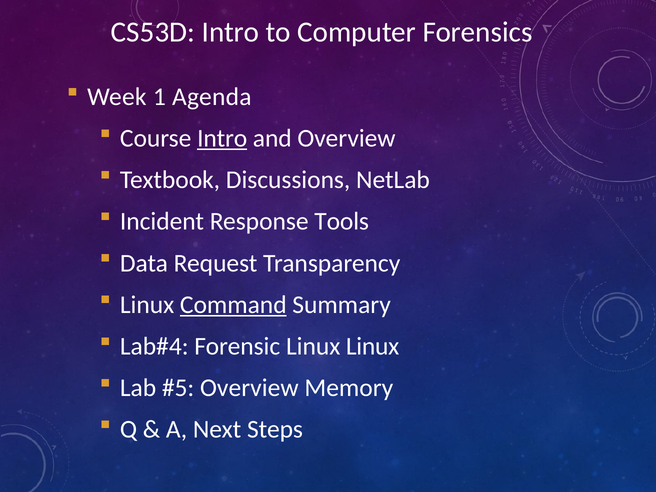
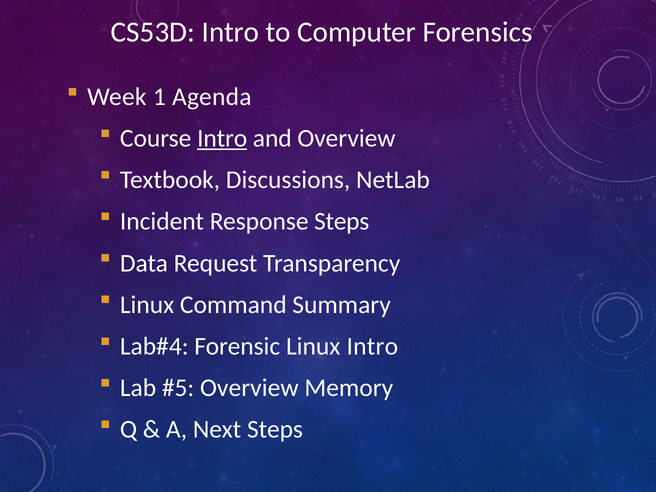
Response Tools: Tools -> Steps (342, 222)
Command underline: present -> none (233, 305)
Linux Linux: Linux -> Intro (372, 346)
